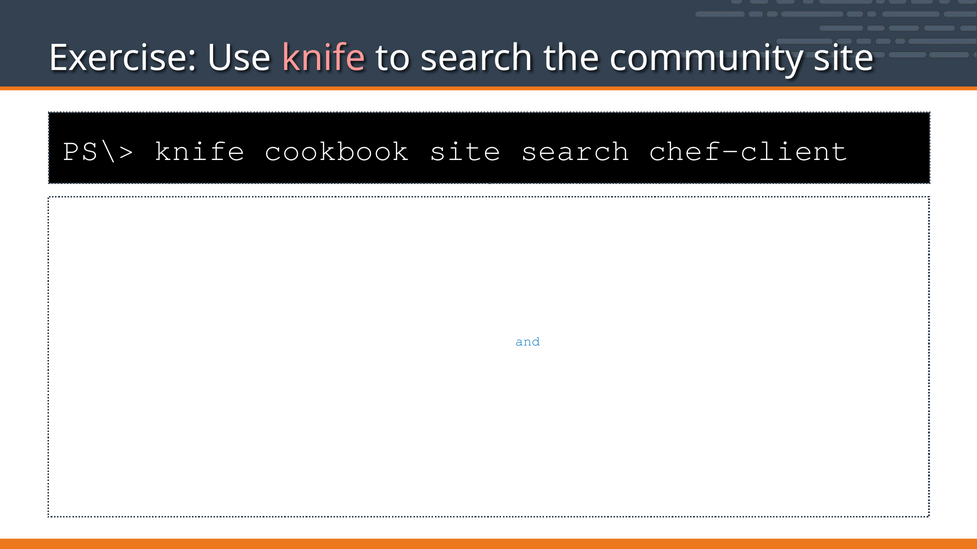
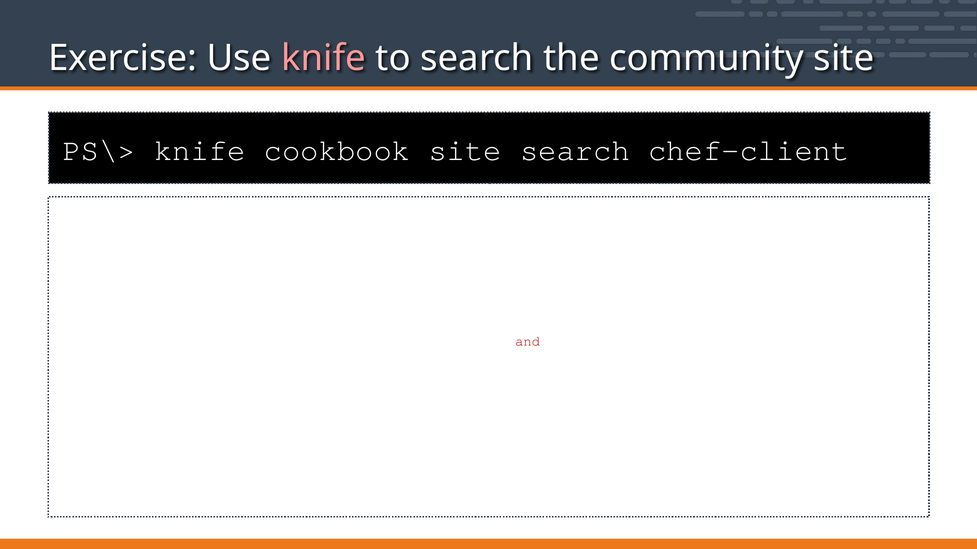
and colour: blue -> red (528, 342)
